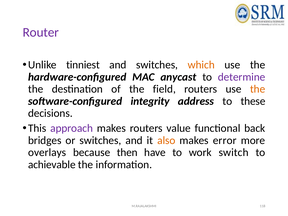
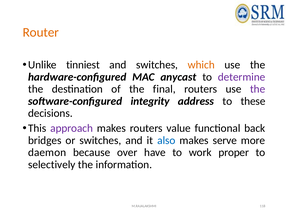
Router colour: purple -> orange (41, 32)
field: field -> final (164, 89)
the colour: orange -> purple (258, 89)
also colour: orange -> blue (166, 140)
error: error -> serve (225, 140)
overlays: overlays -> daemon (47, 152)
then: then -> over (127, 152)
switch: switch -> proper (234, 152)
achievable: achievable -> selectively (52, 165)
